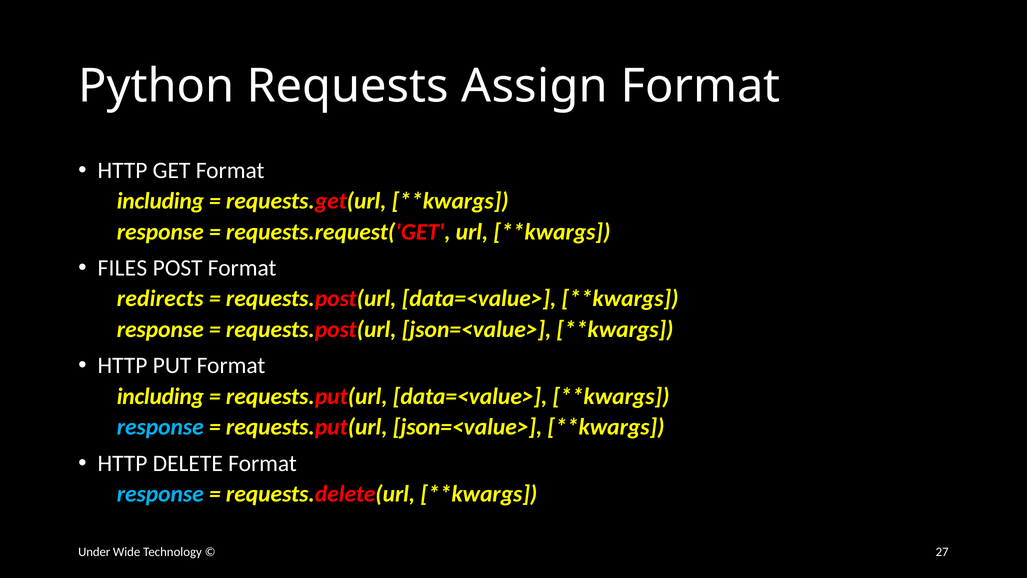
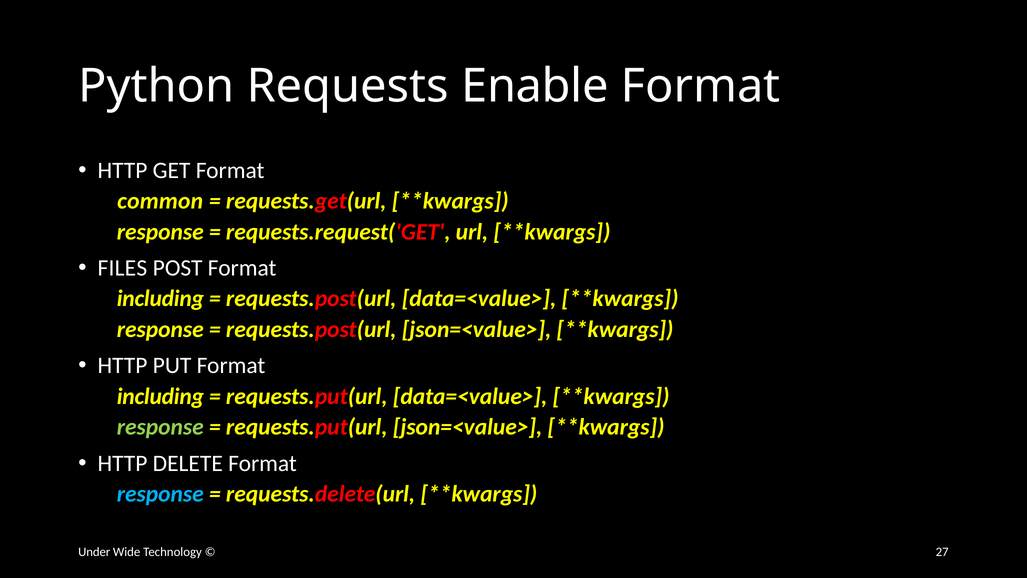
Assign: Assign -> Enable (535, 86)
including: including -> common (160, 201)
redirects: redirects -> including (160, 299)
response colour: light blue -> light green (160, 427)
